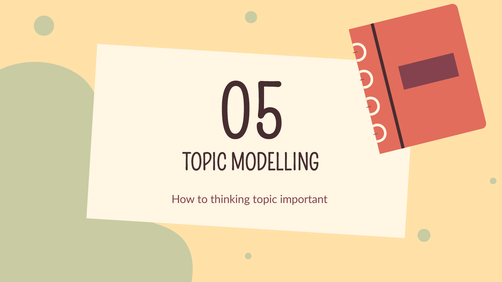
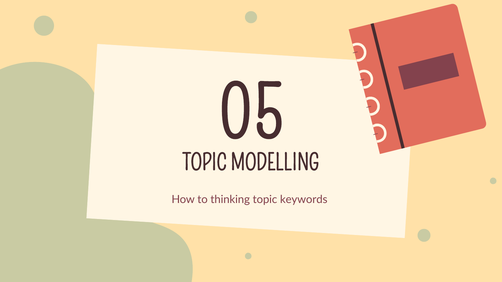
important: important -> keywords (304, 200)
